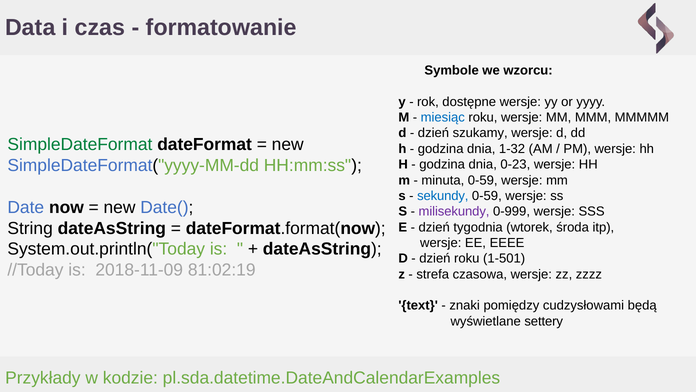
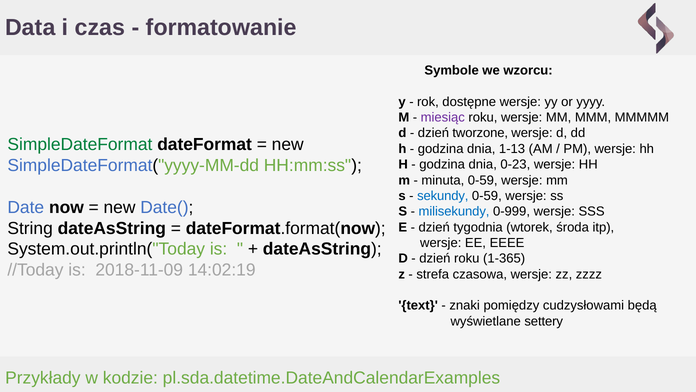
miesiąc colour: blue -> purple (443, 117)
szukamy: szukamy -> tworzone (480, 133)
1-32: 1-32 -> 1-13 (512, 149)
milisekundy colour: purple -> blue (454, 211)
1-501: 1-501 -> 1-365 (504, 258)
81:02:19: 81:02:19 -> 14:02:19 (222, 270)
